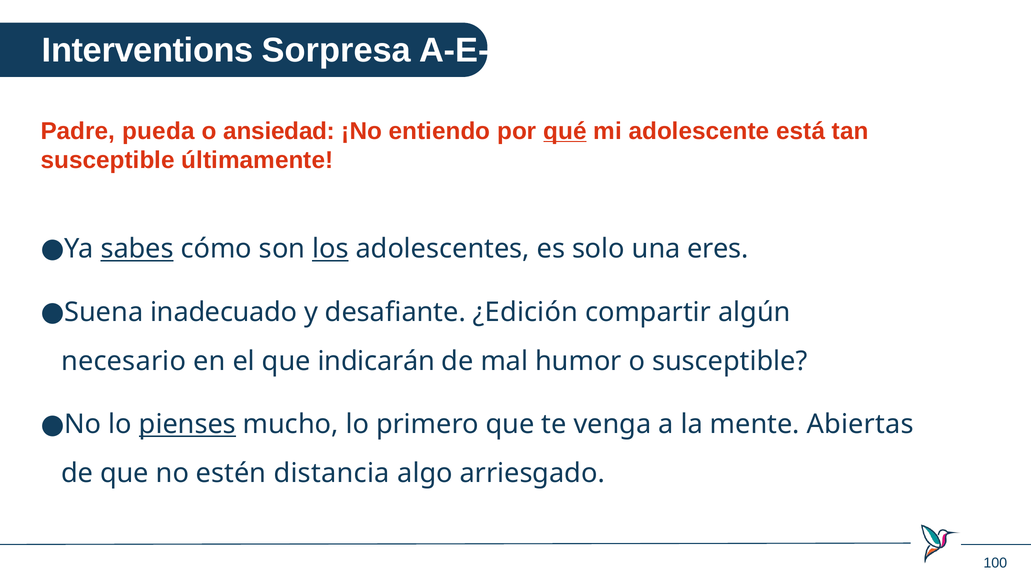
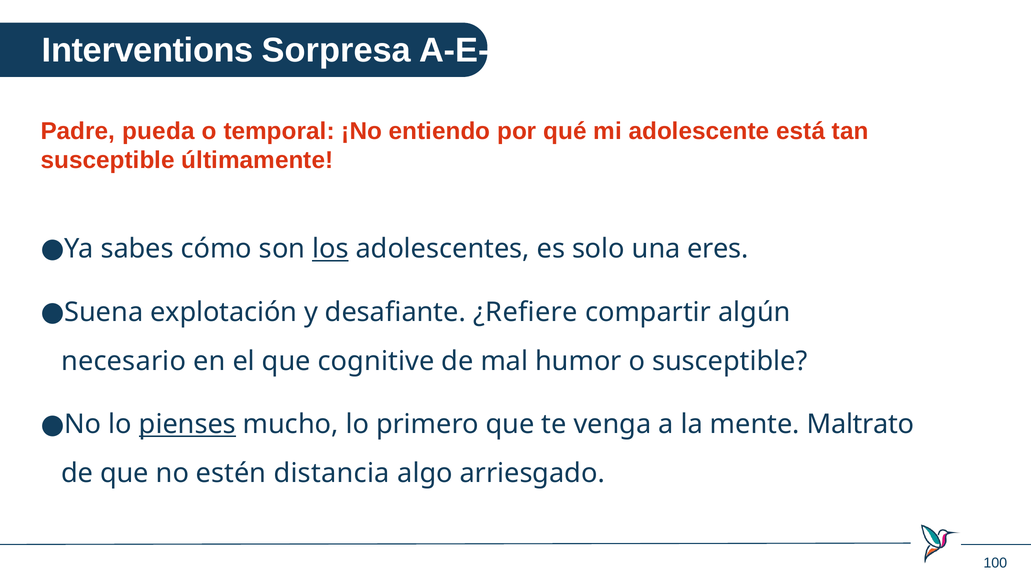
ansiedad: ansiedad -> temporal (279, 131)
qué underline: present -> none (565, 131)
sabes underline: present -> none (137, 249)
inadecuado: inadecuado -> explotación (224, 312)
¿Edición: ¿Edición -> ¿Refiere (525, 312)
indicarán: indicarán -> cognitive (376, 361)
Abiertas: Abiertas -> Maltrato (861, 424)
